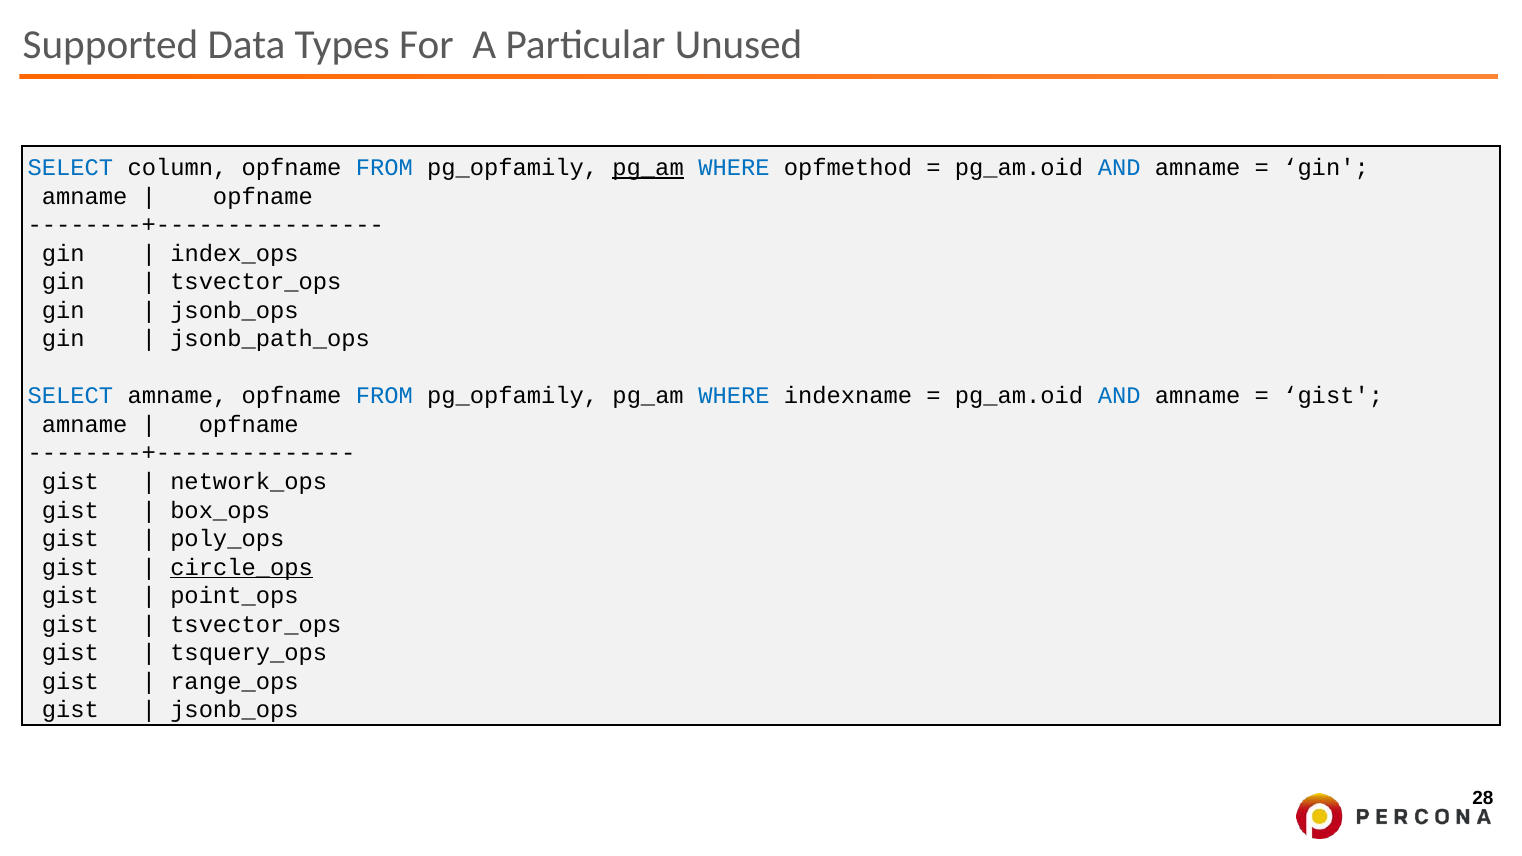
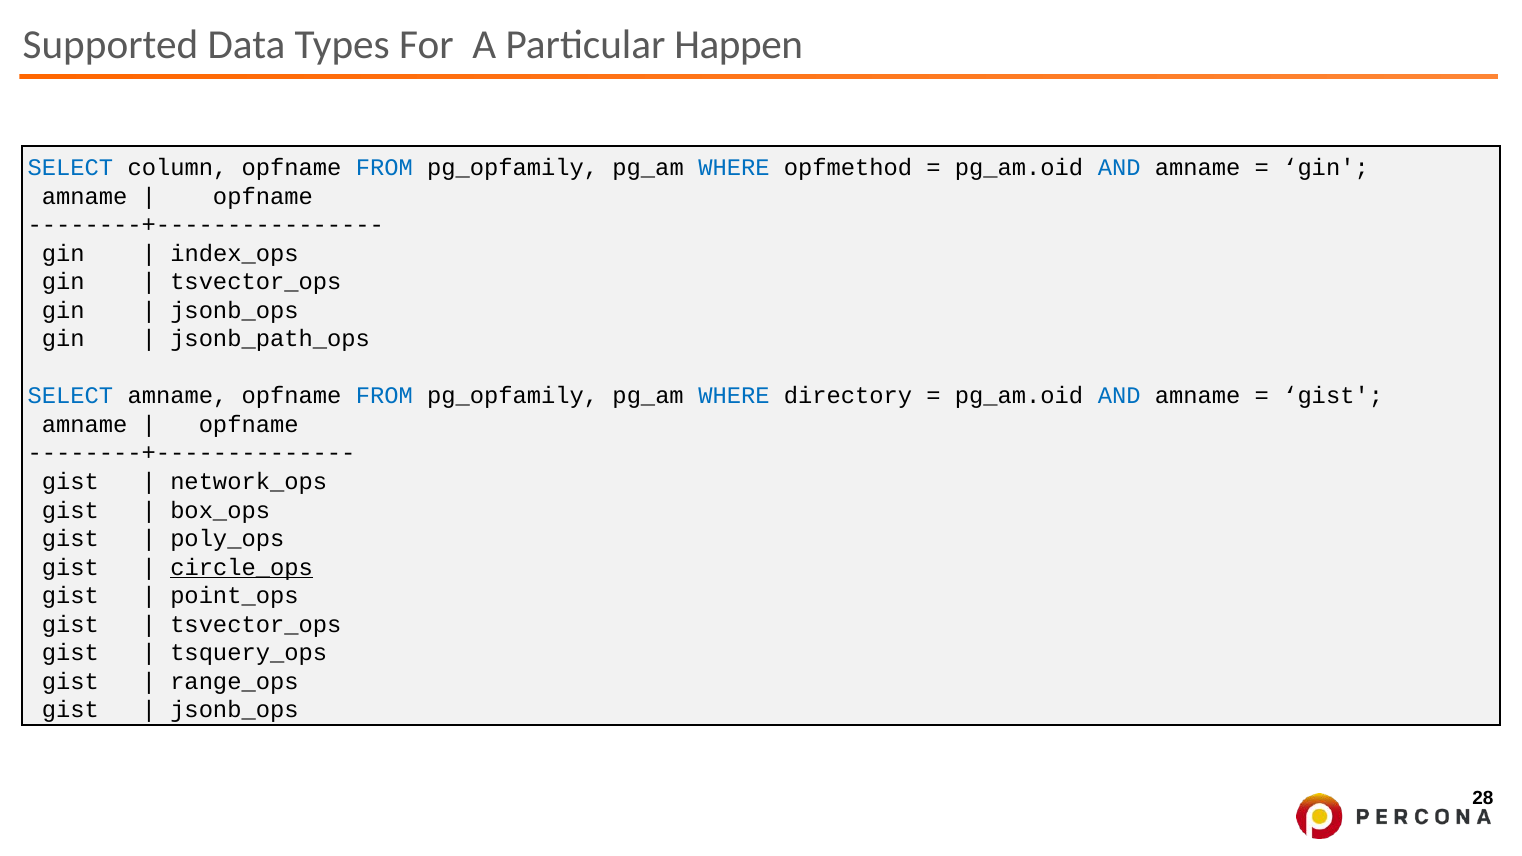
Unused: Unused -> Happen (739, 45)
pg_am underline: present -> none (648, 168)
indexname: indexname -> directory (848, 396)
